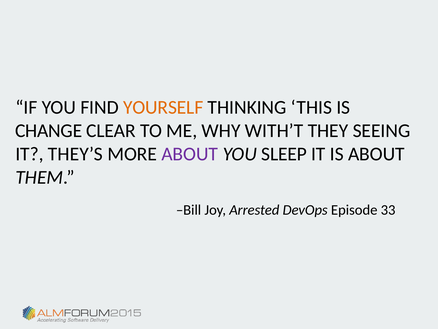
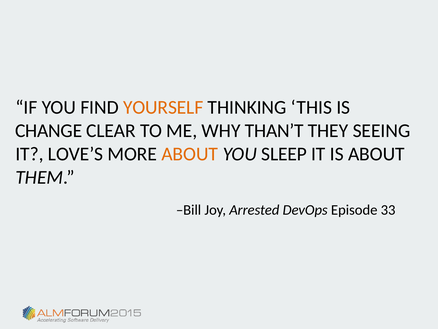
WITH’T: WITH’T -> THAN’T (274, 131)
THEY’S: THEY’S -> LOVE’S (76, 154)
ABOUT colour: purple -> orange (190, 154)
